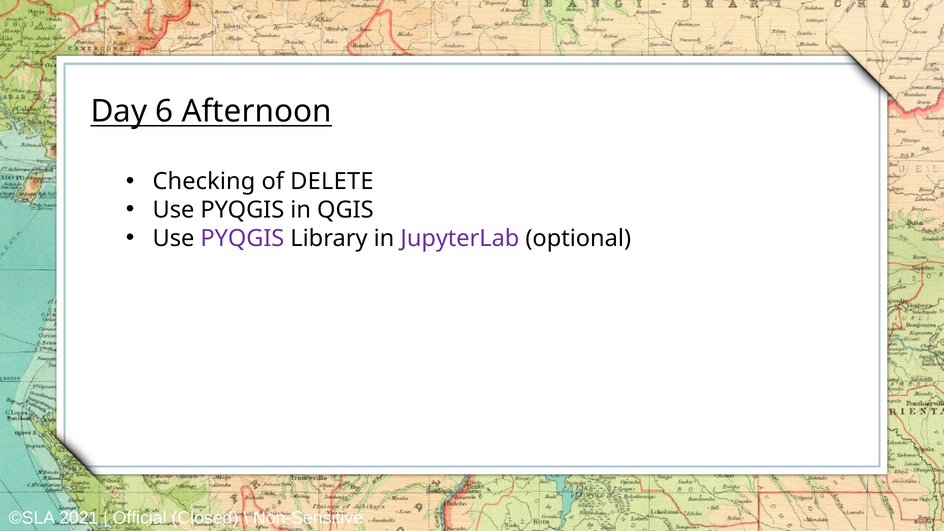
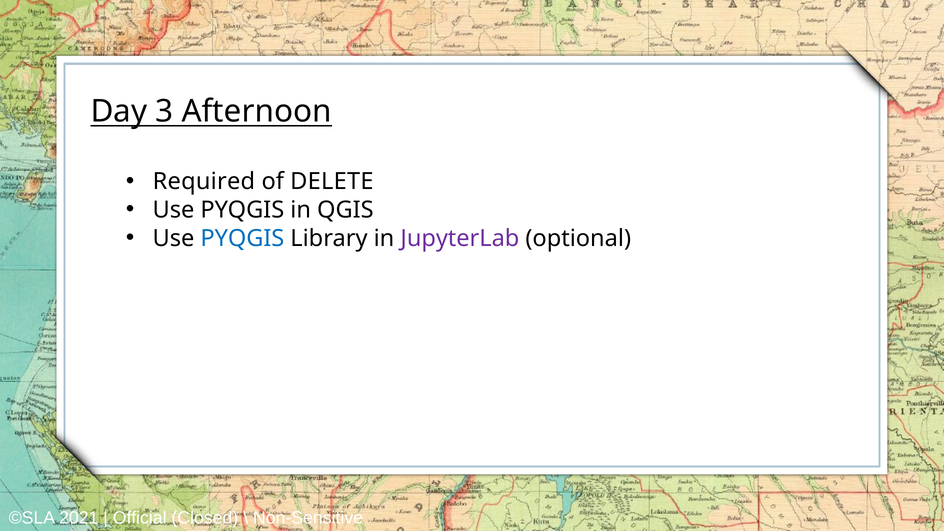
6: 6 -> 3 (164, 111)
Checking: Checking -> Required (204, 182)
PYQGIS colour: purple -> blue (242, 238)
